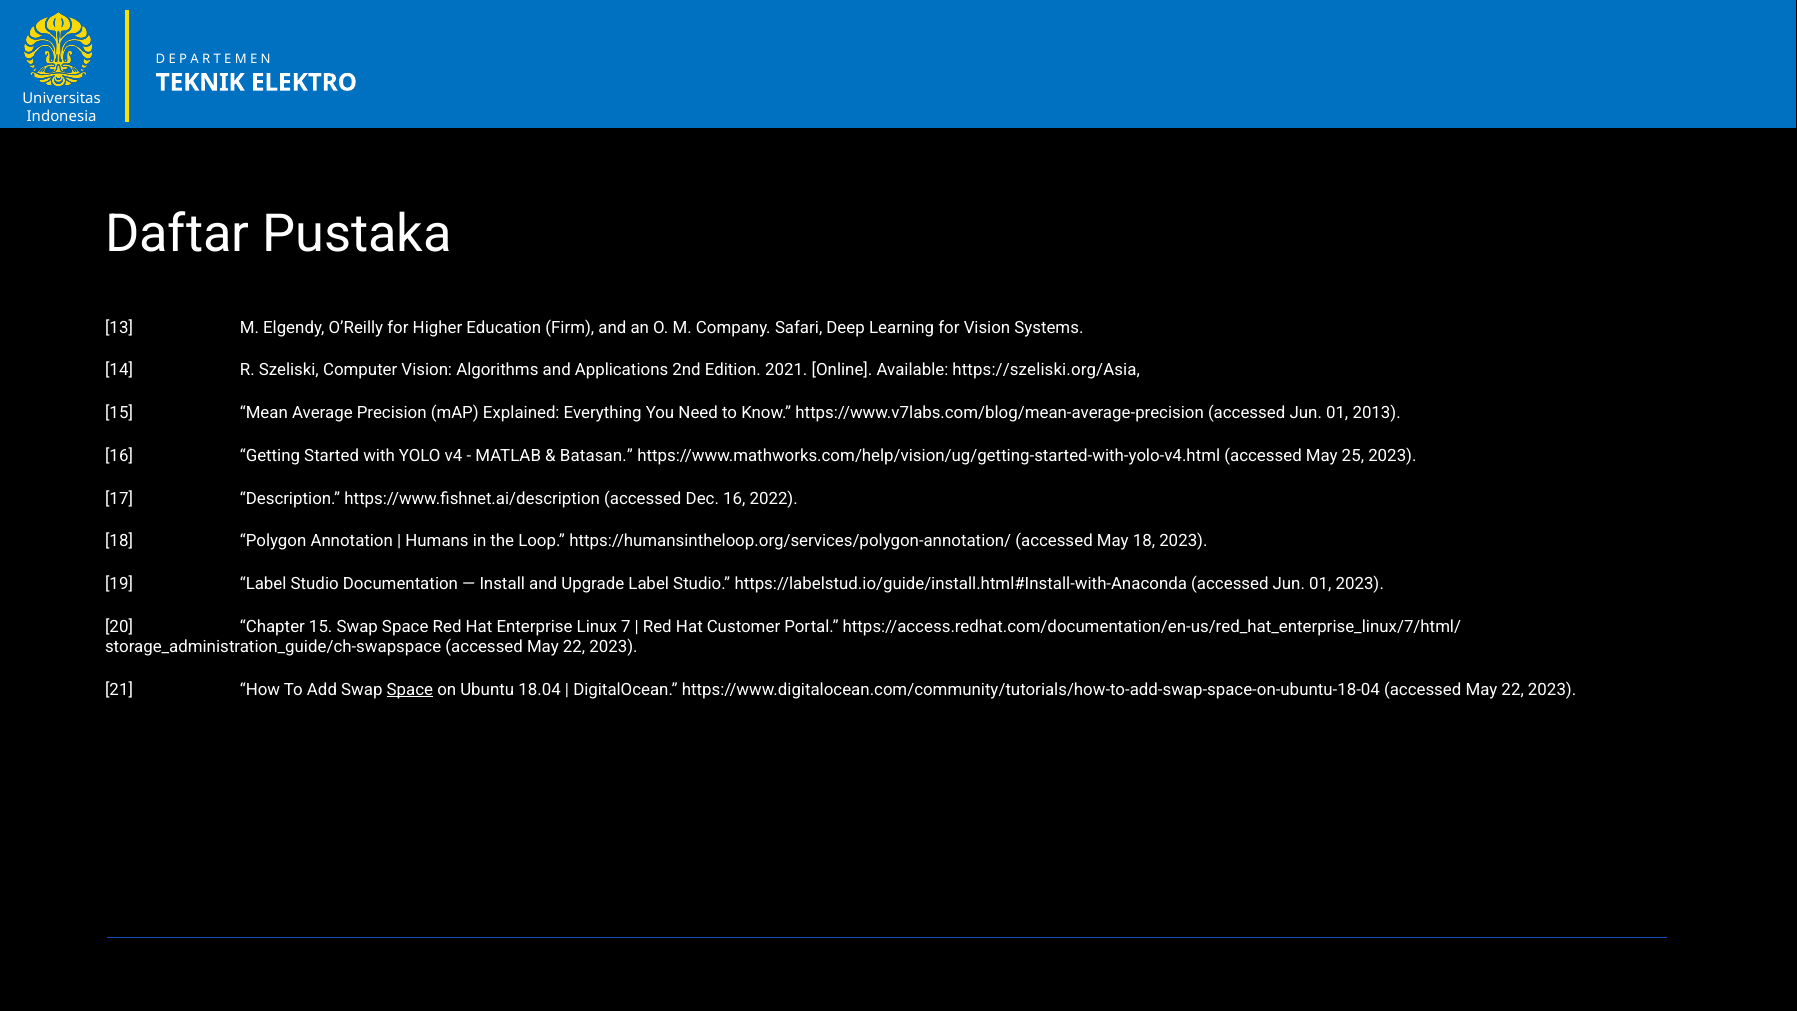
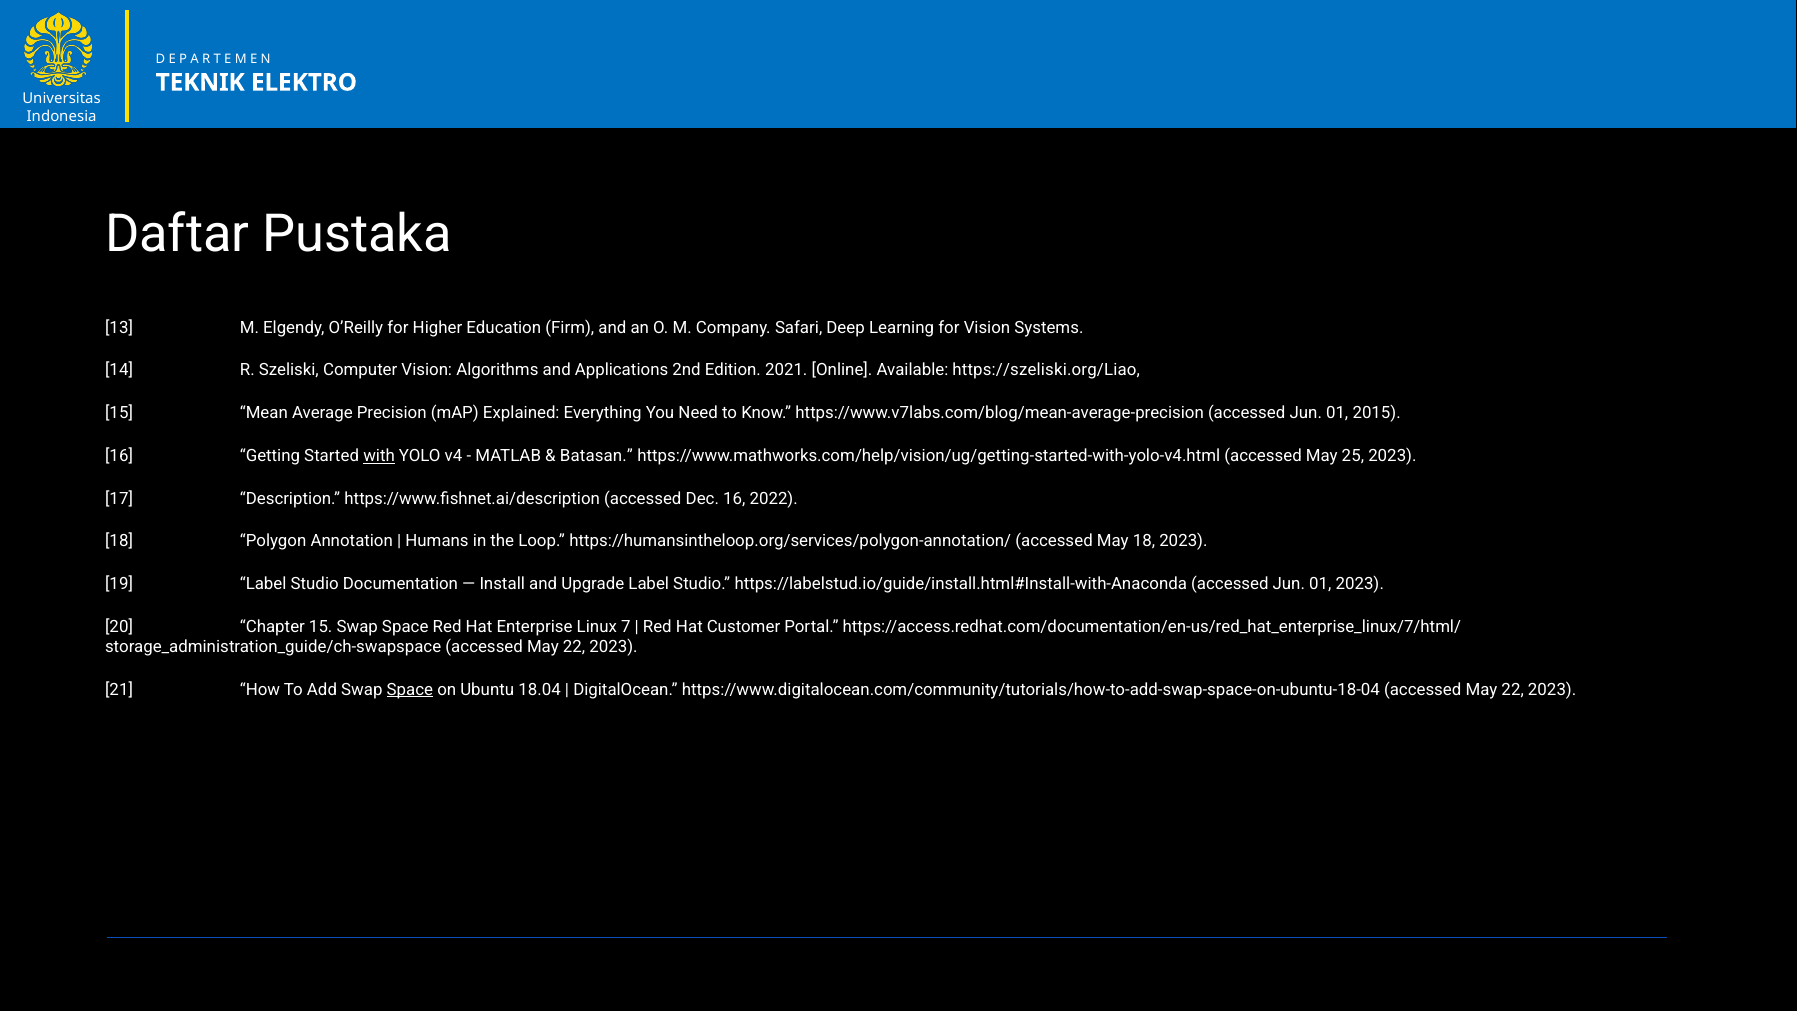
https://szeliski.org/Asia: https://szeliski.org/Asia -> https://szeliski.org/Liao (1046, 370)
2013: 2013 -> 2015 (1377, 413)
with underline: none -> present (379, 456)
